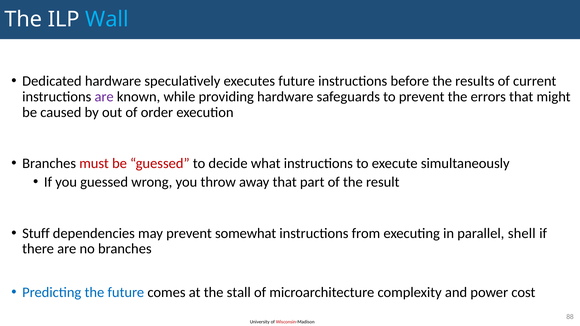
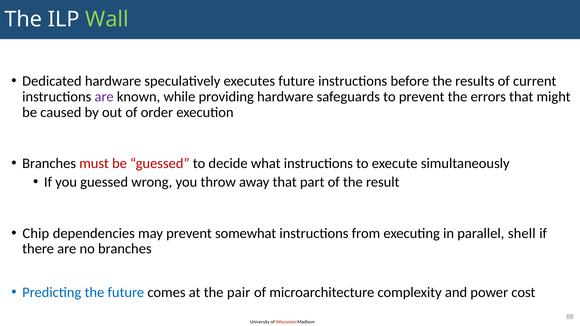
Wall colour: light blue -> light green (107, 19)
Stuff: Stuff -> Chip (36, 233)
stall: stall -> pair (239, 292)
